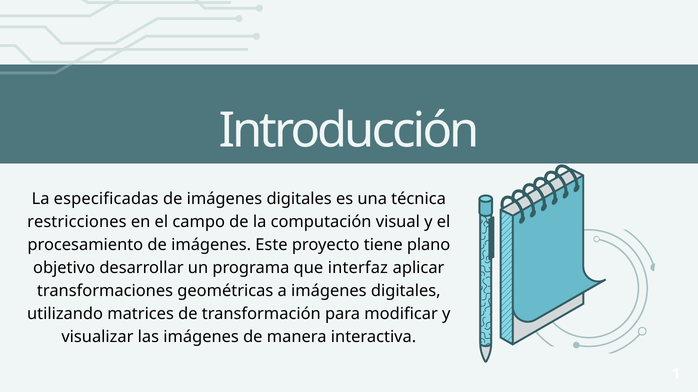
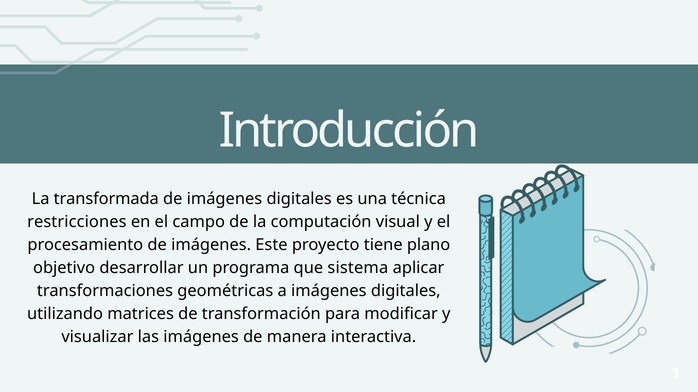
especificadas: especificadas -> transformada (106, 199)
interfaz: interfaz -> sistema (358, 268)
